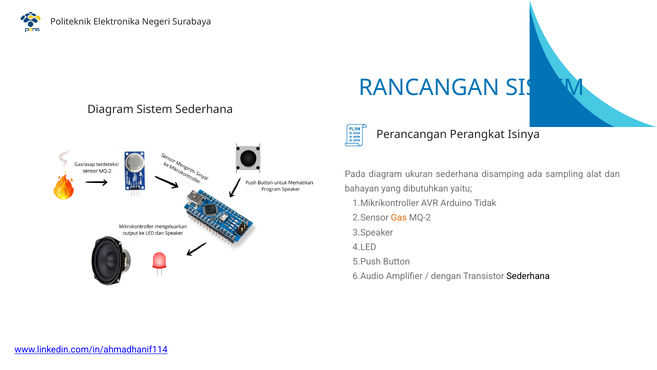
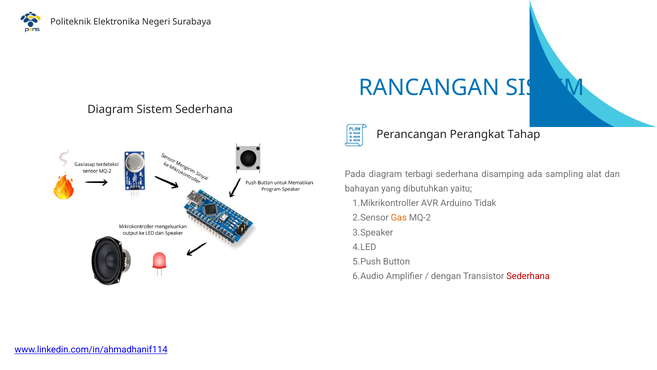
Isinya: Isinya -> Tahap (524, 134)
ukuran: ukuran -> terbagi (419, 174)
Sederhana colour: black -> red (528, 276)
